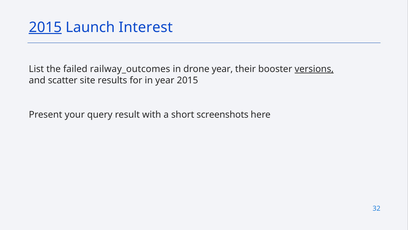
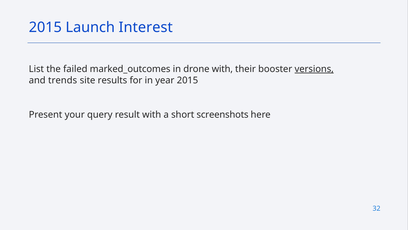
2015 underline: present -> none (45, 27)
railway_outcomes: railway_outcomes -> marked_outcomes (130, 69)
drone year: year -> with (222, 69)
scatter: scatter -> trends (63, 80)
